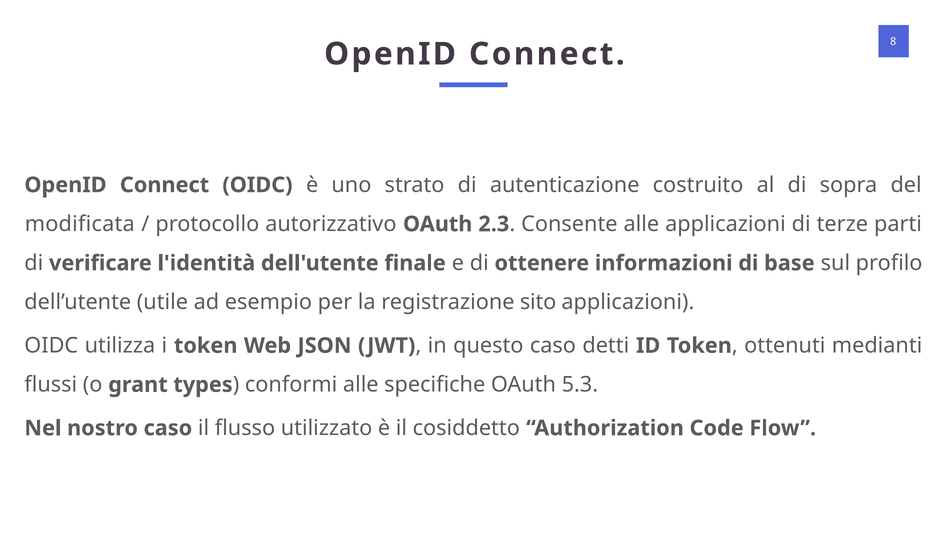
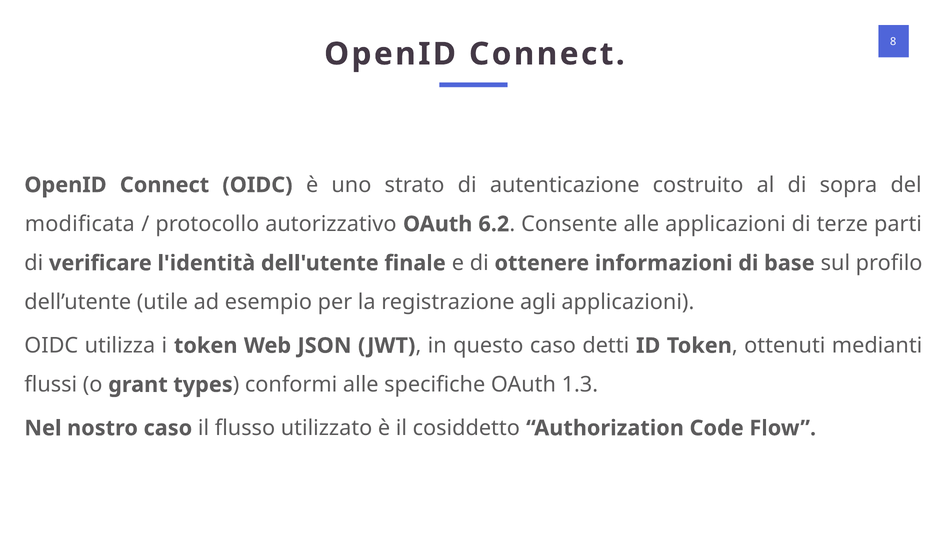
2.3: 2.3 -> 6.2 (494, 224)
sito: sito -> agli (538, 302)
5.3: 5.3 -> 1.3 (580, 385)
